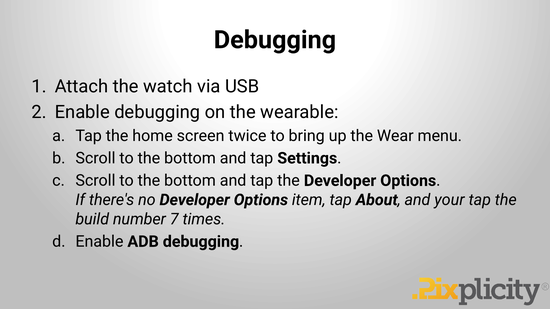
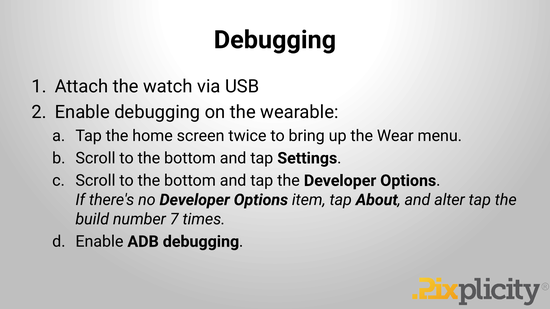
your: your -> alter (450, 200)
